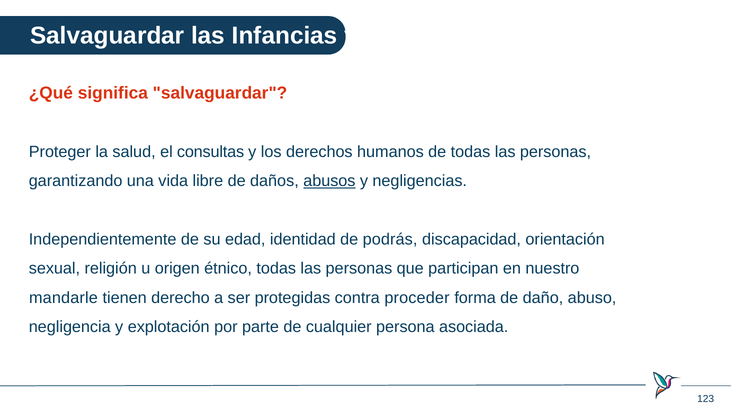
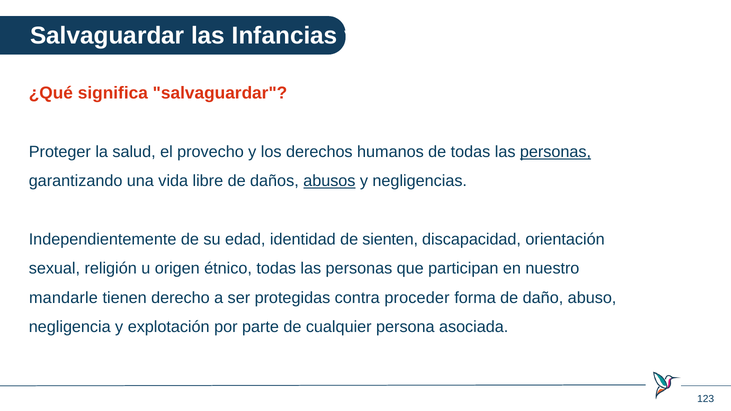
consultas: consultas -> provecho (210, 152)
personas underline: none -> present (555, 152)
podrás: podrás -> sienten (390, 240)
